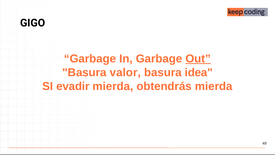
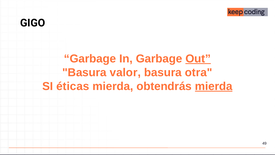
idea: idea -> otra (199, 72)
evadir: evadir -> éticas (73, 86)
mierda underline: none -> present (214, 86)
